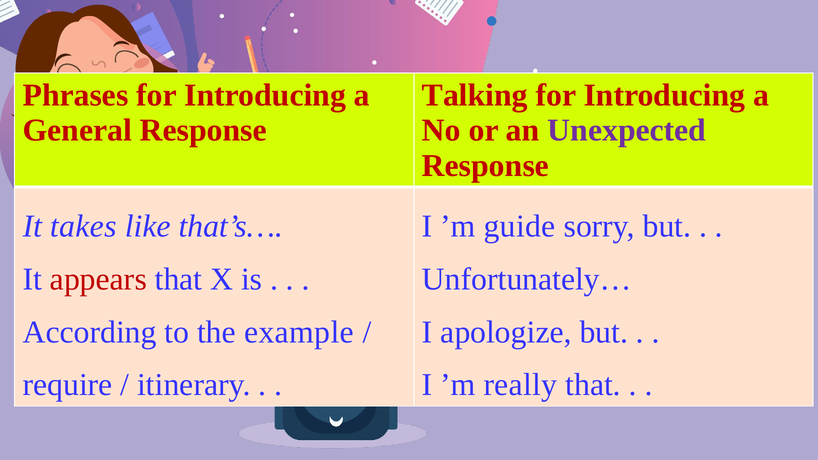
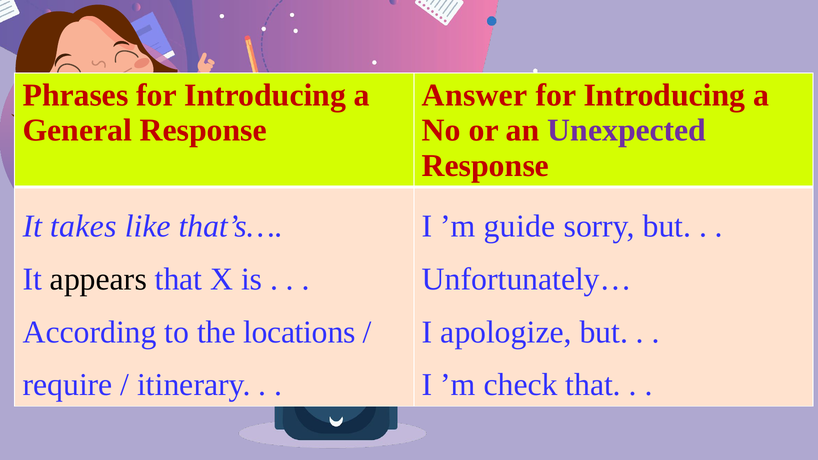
Talking: Talking -> Answer (475, 95)
appears colour: red -> black (98, 279)
example: example -> locations (299, 332)
really: really -> check (521, 385)
